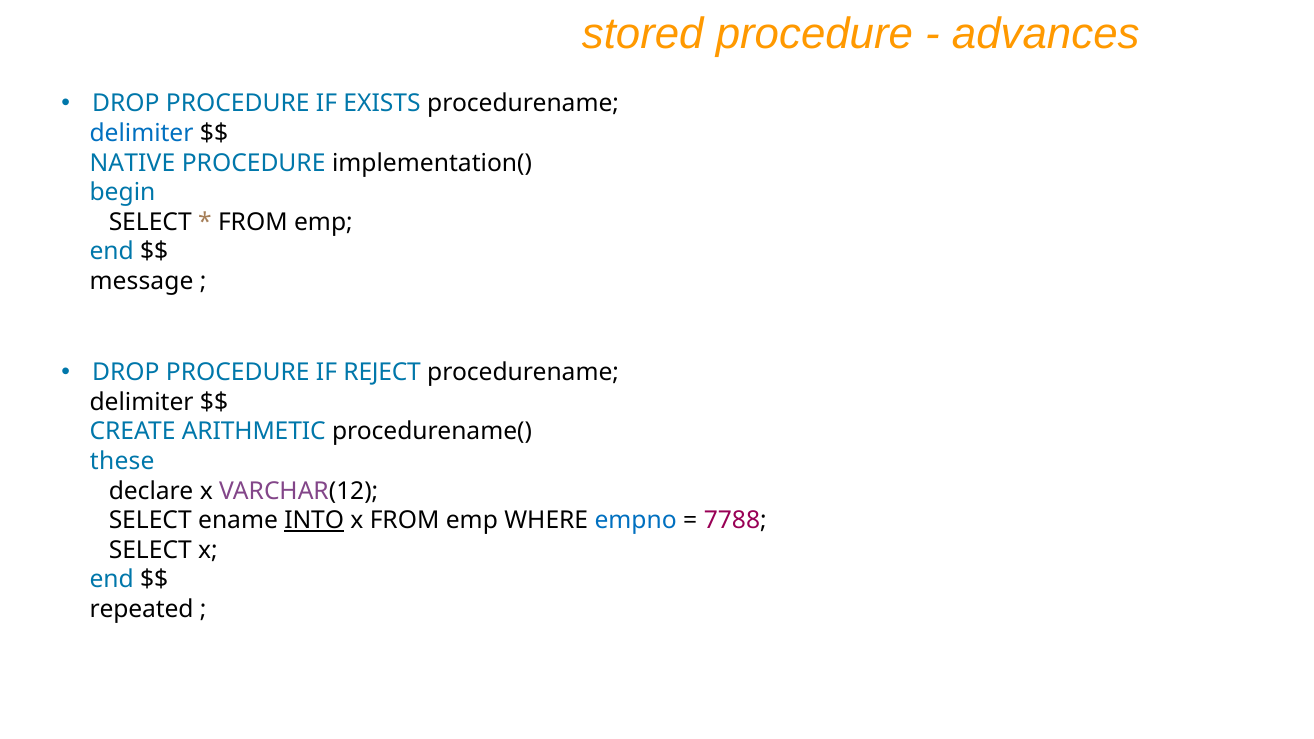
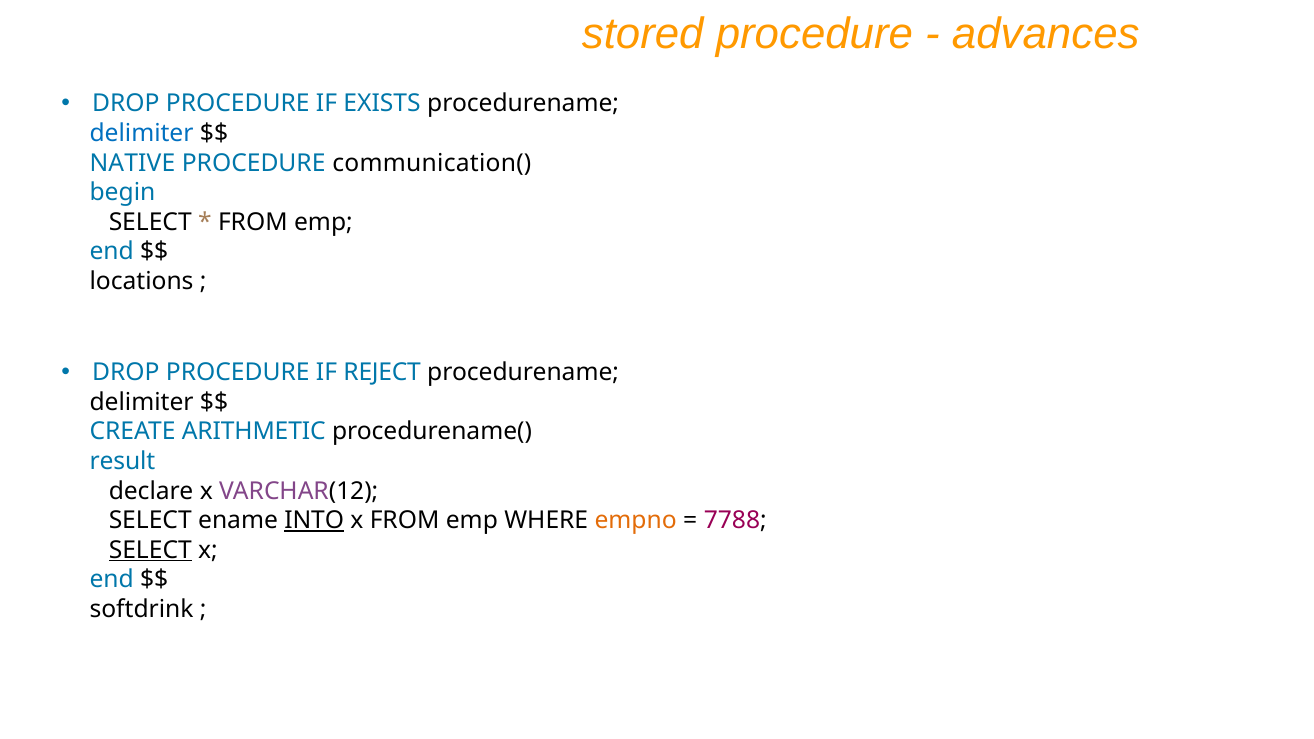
implementation(: implementation( -> communication( (432, 163)
message: message -> locations (142, 281)
these: these -> result (122, 461)
empno colour: blue -> orange (636, 521)
SELECT underline: none -> present (150, 550)
repeated: repeated -> softdrink (142, 609)
